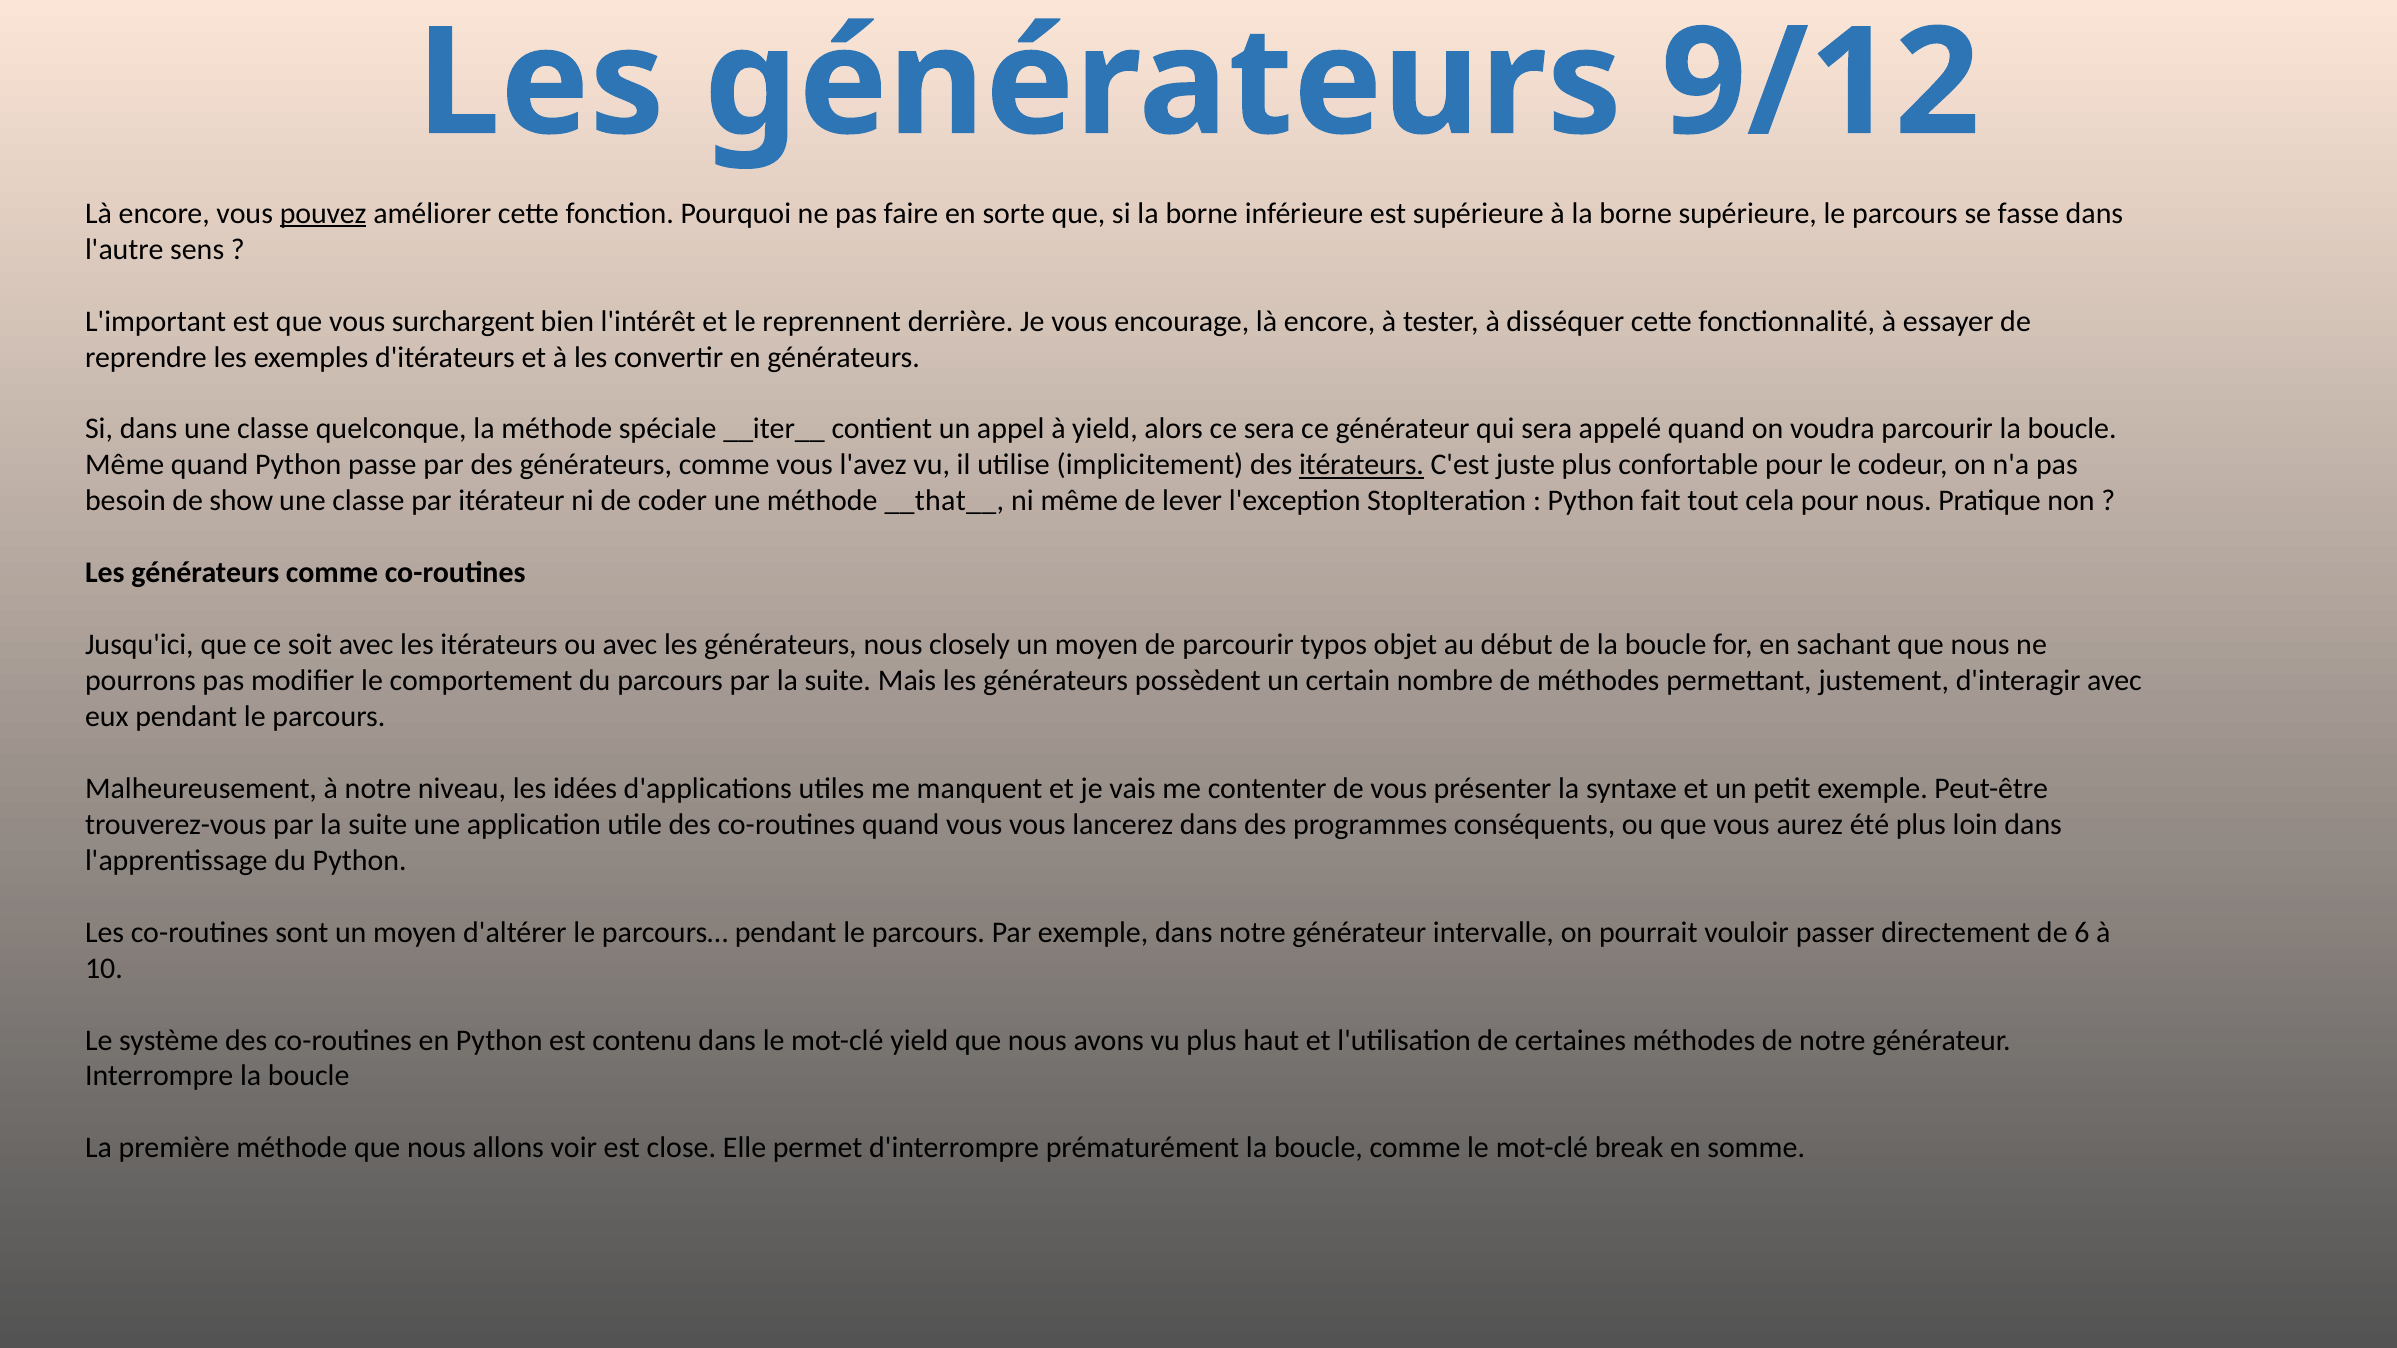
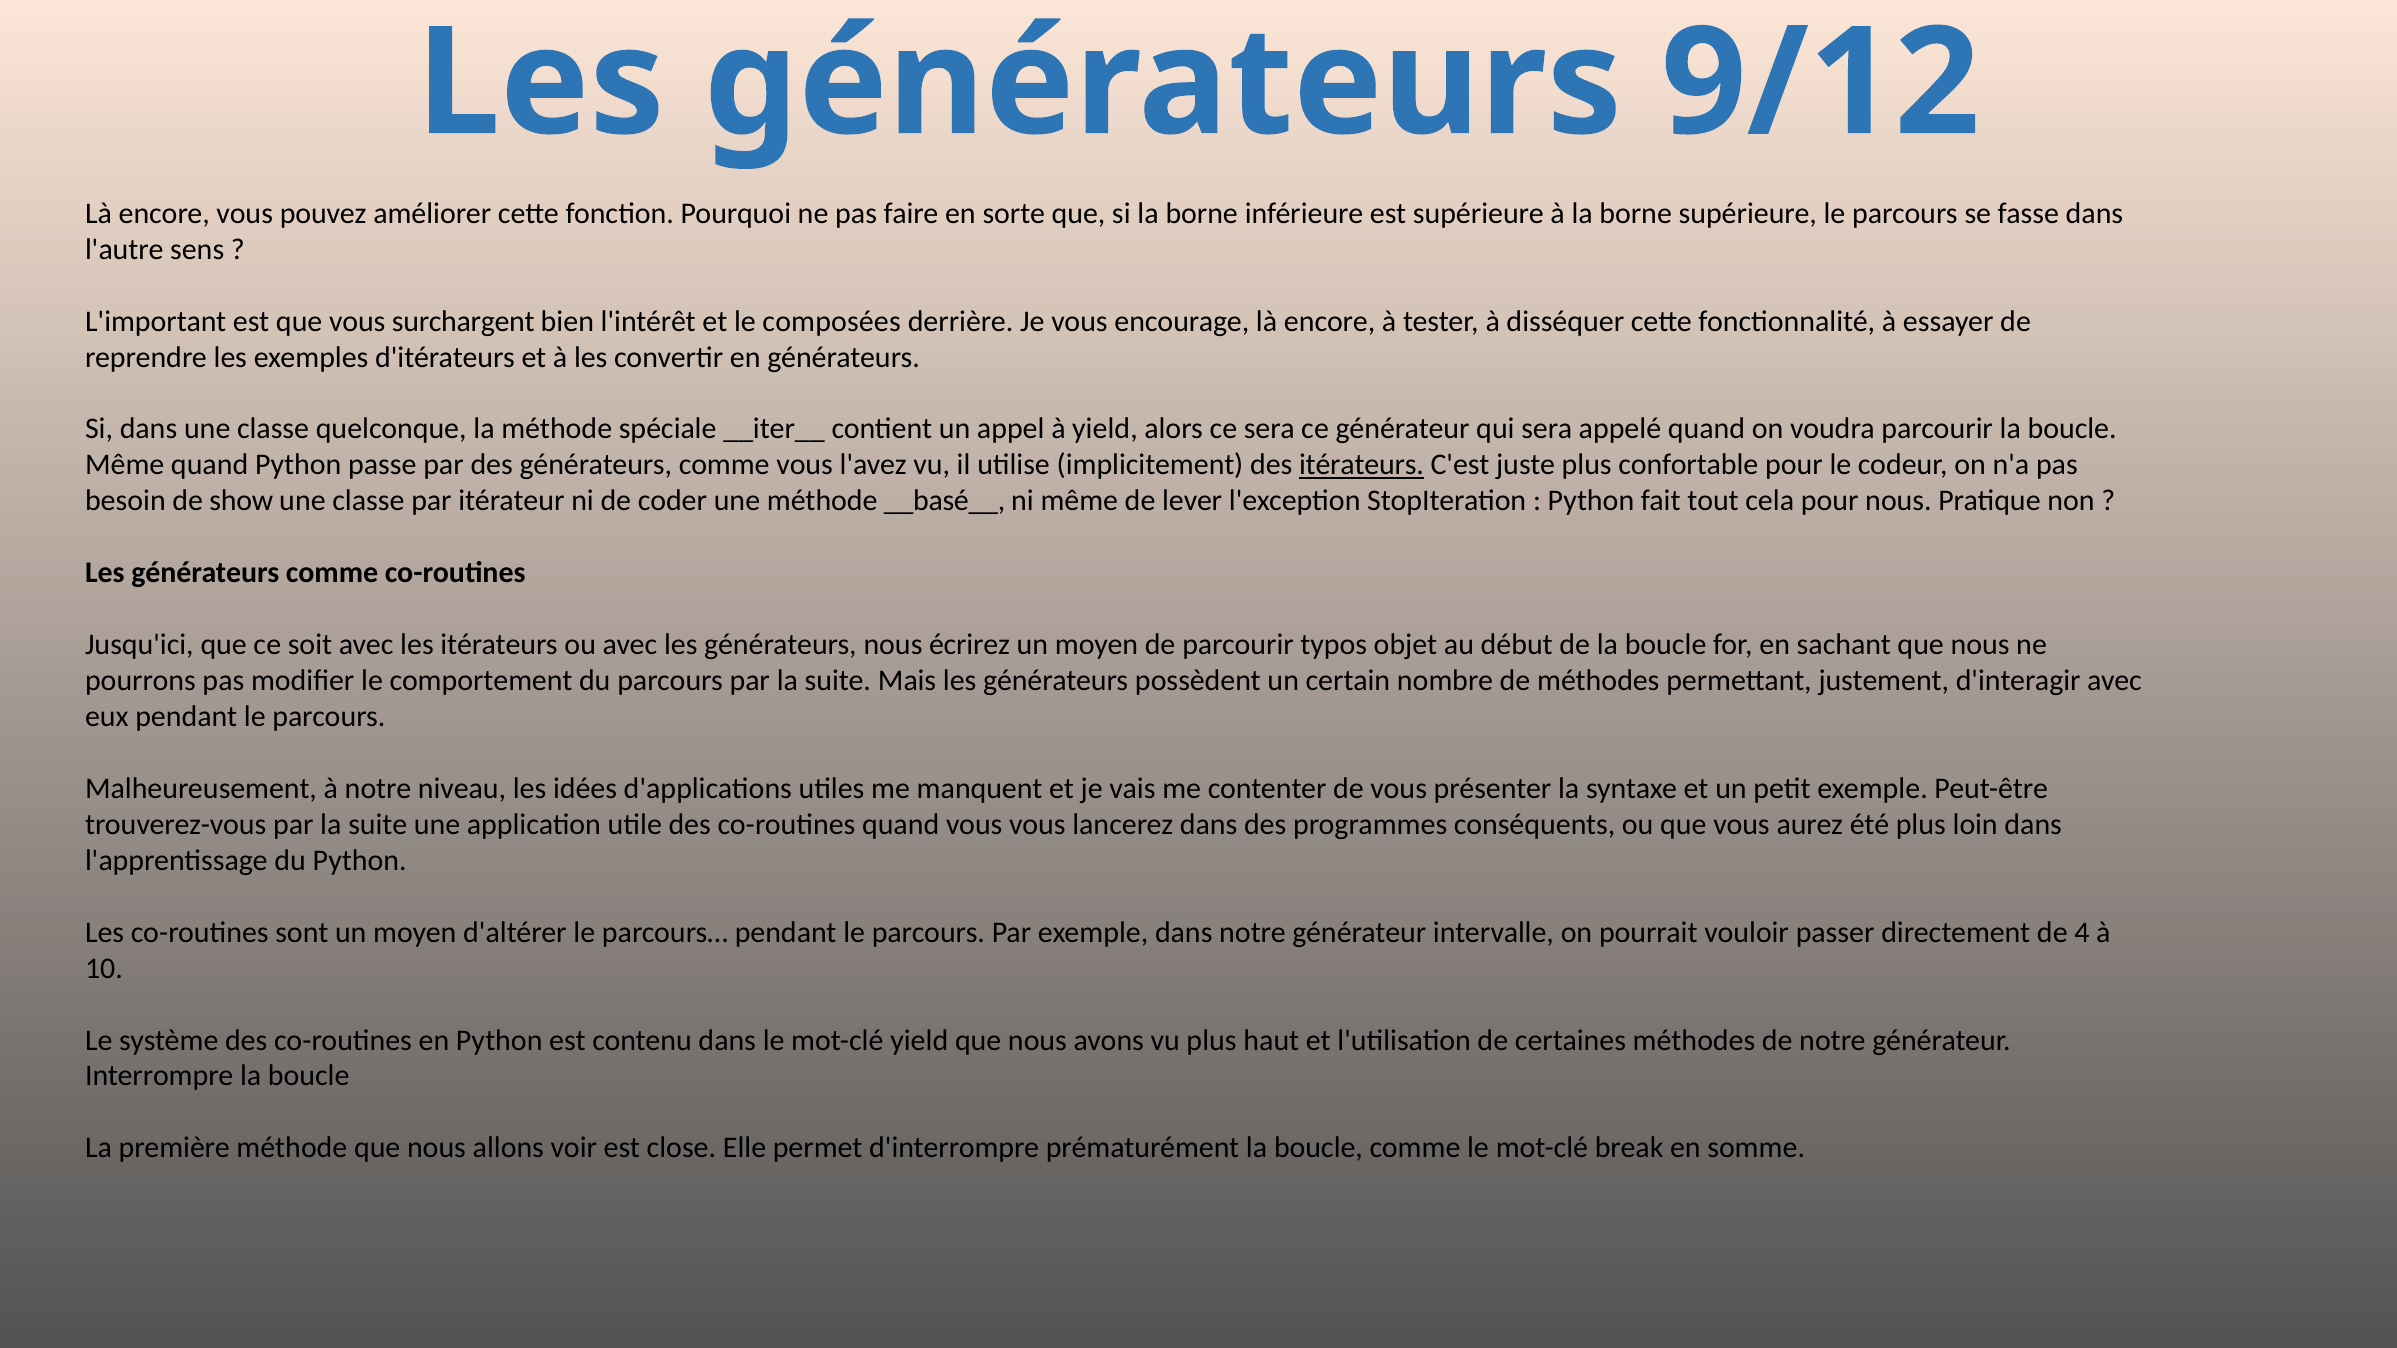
pouvez underline: present -> none (323, 213)
reprennent: reprennent -> composées (832, 321)
__that__: __that__ -> __basé__ (945, 501)
closely: closely -> écrirez (969, 645)
6: 6 -> 4 (2082, 933)
